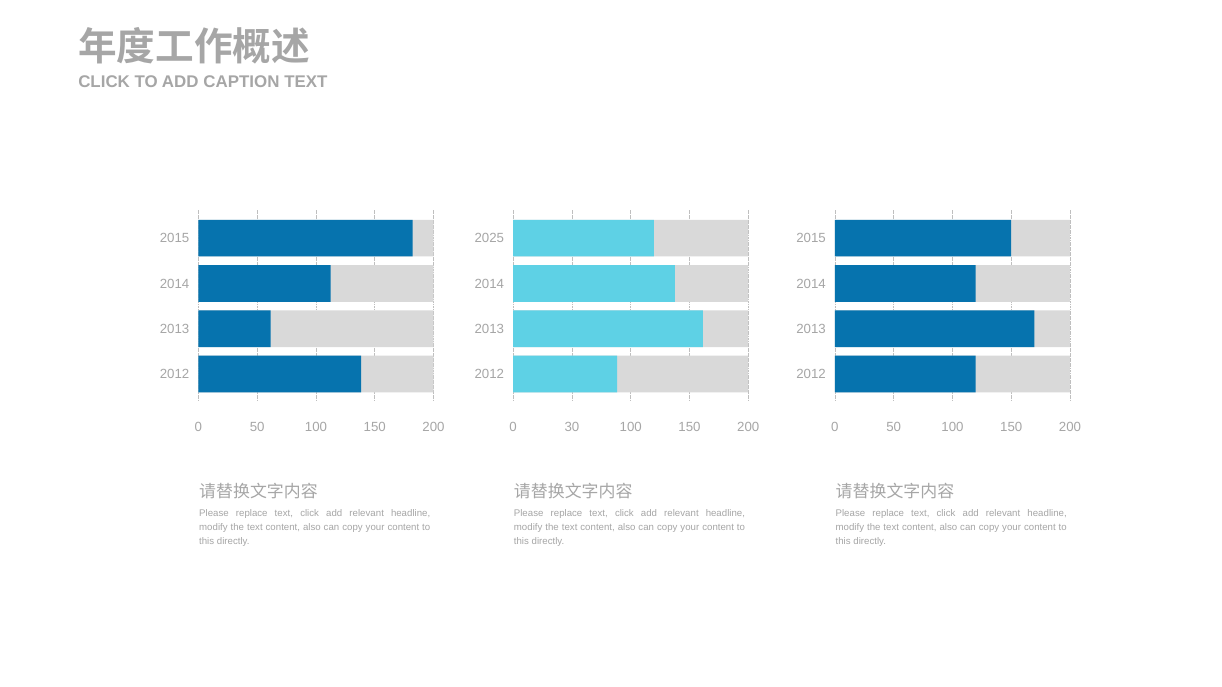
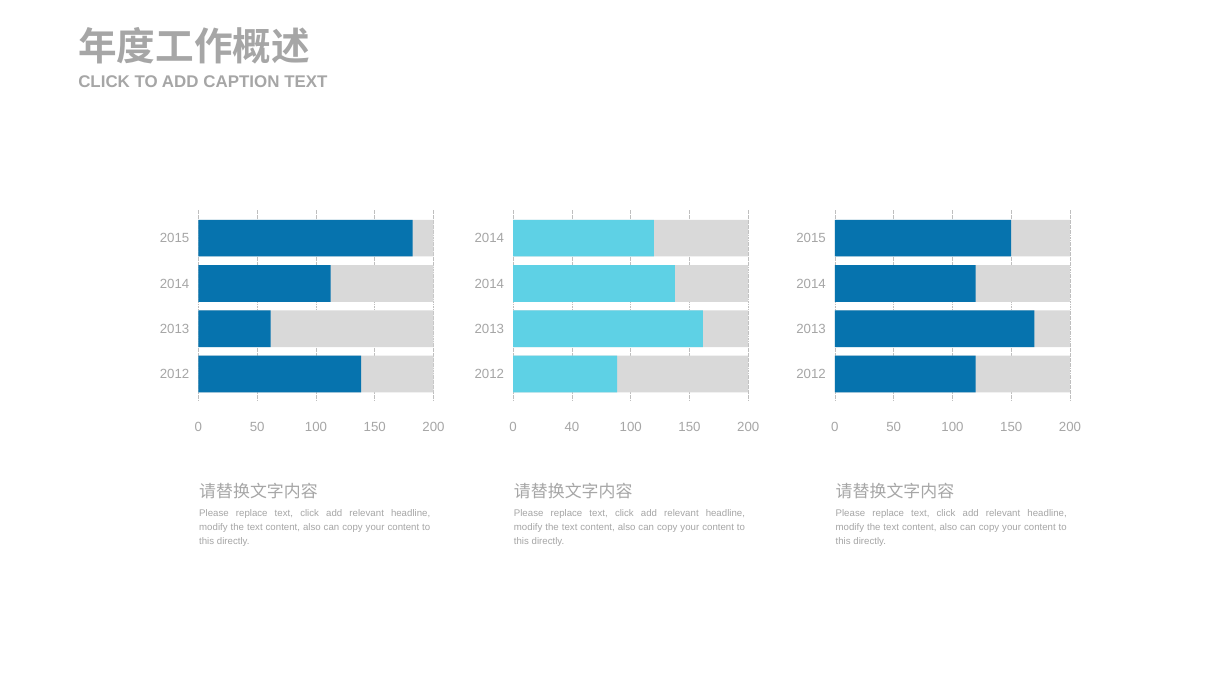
2025: 2025 -> 2014 (489, 239)
30: 30 -> 40 (572, 427)
